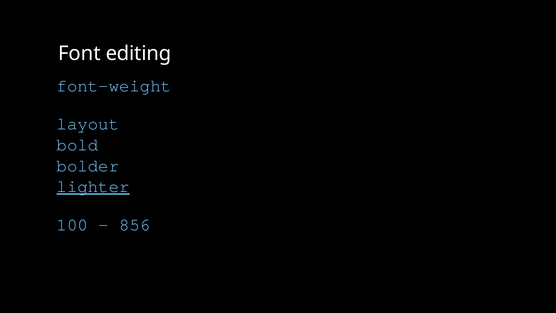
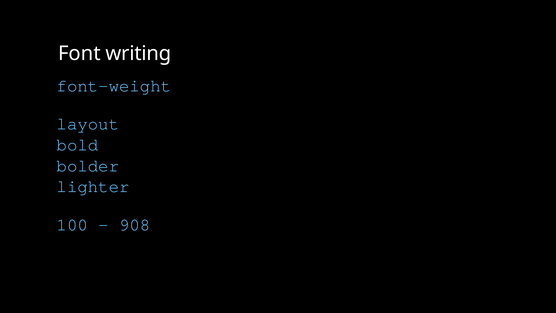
editing: editing -> writing (138, 53)
lighter underline: present -> none (93, 186)
856: 856 -> 908 (135, 225)
